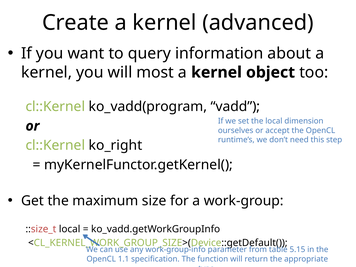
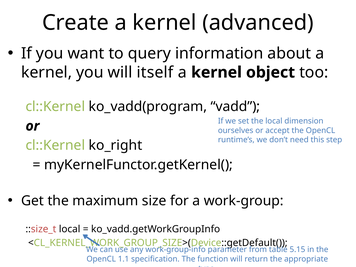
most: most -> itself (155, 72)
